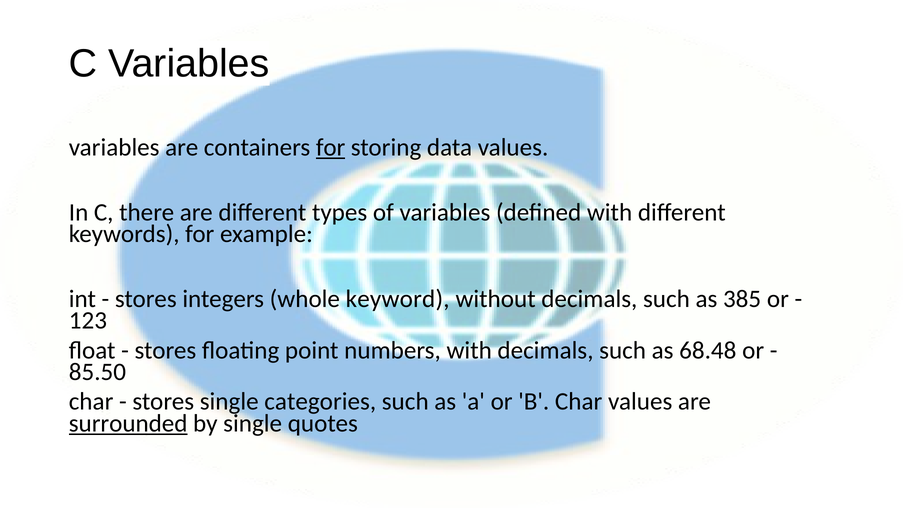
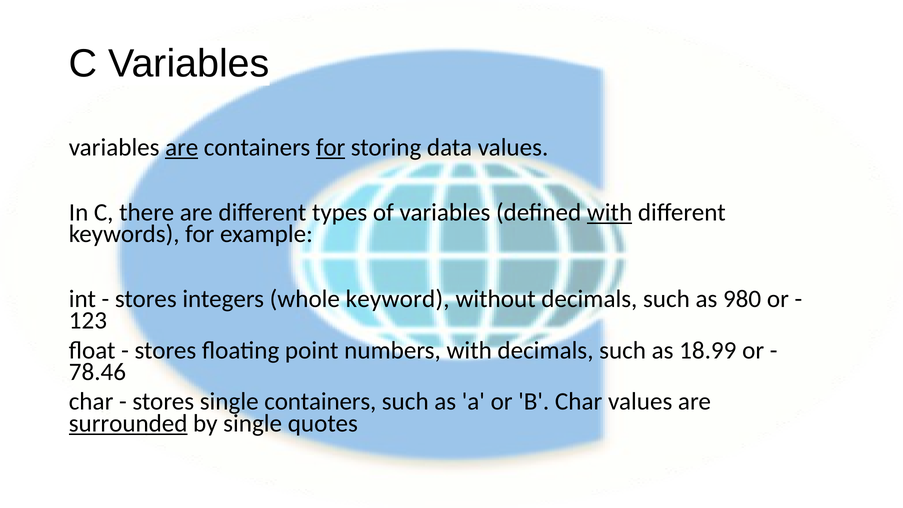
are underline: none -> present (182, 148)
with underline: none -> present (610, 212)
385: 385 -> 980 (742, 299)
68.48: 68.48 -> 18.99 (708, 350)
85.50: 85.50 -> 78.46 (97, 372)
single categories: categories -> containers (320, 402)
